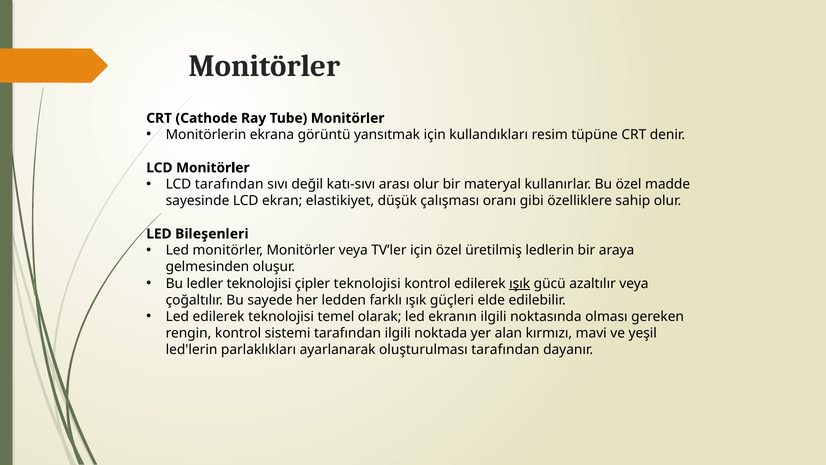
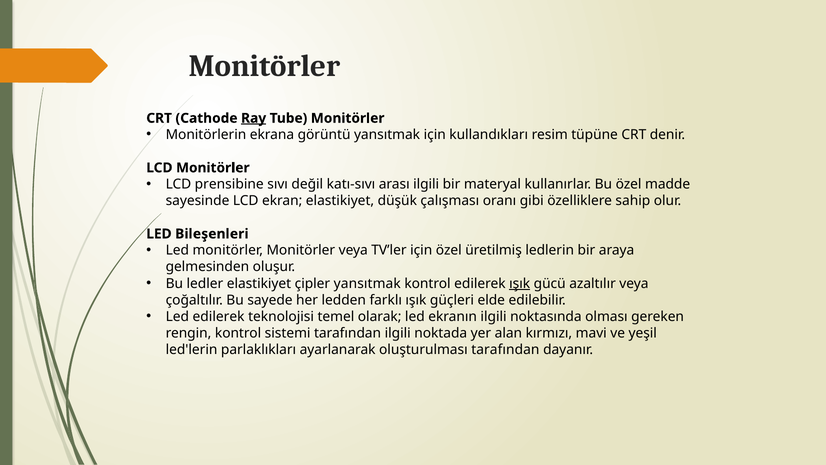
Ray underline: none -> present (254, 118)
LCD tarafından: tarafından -> prensibine (229, 184)
arası olur: olur -> ilgili (426, 184)
ledler teknolojisi: teknolojisi -> elastikiyet (259, 283)
çipler teknolojisi: teknolojisi -> yansıtmak (367, 283)
